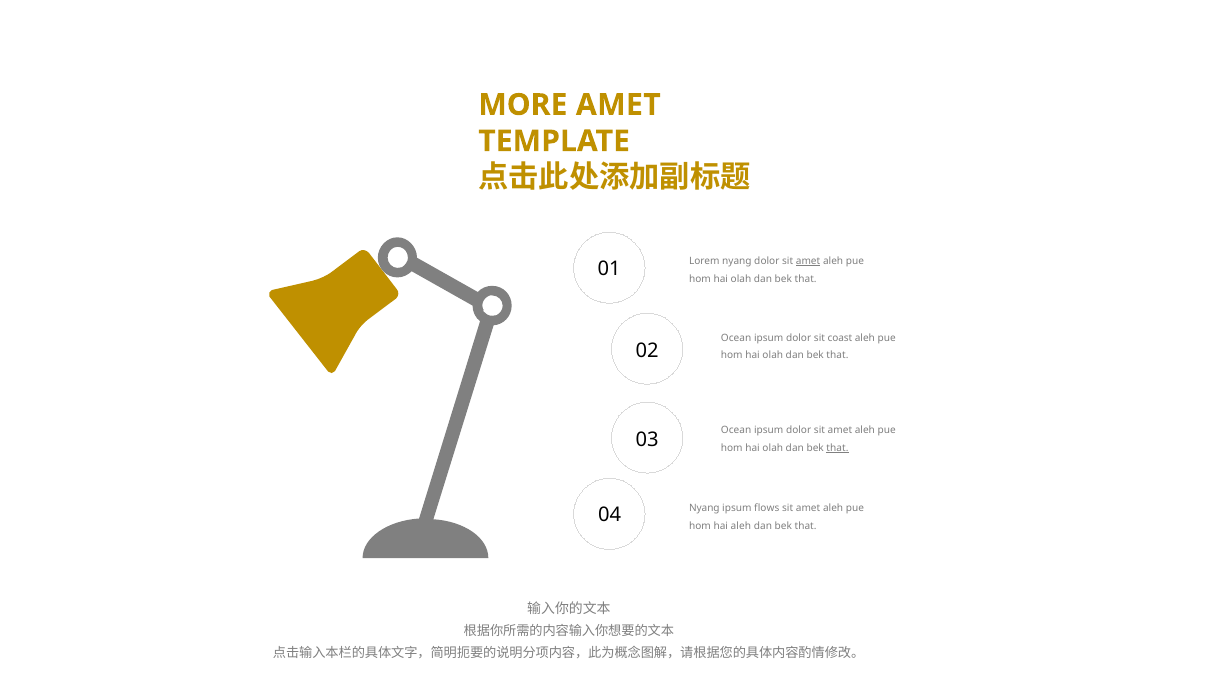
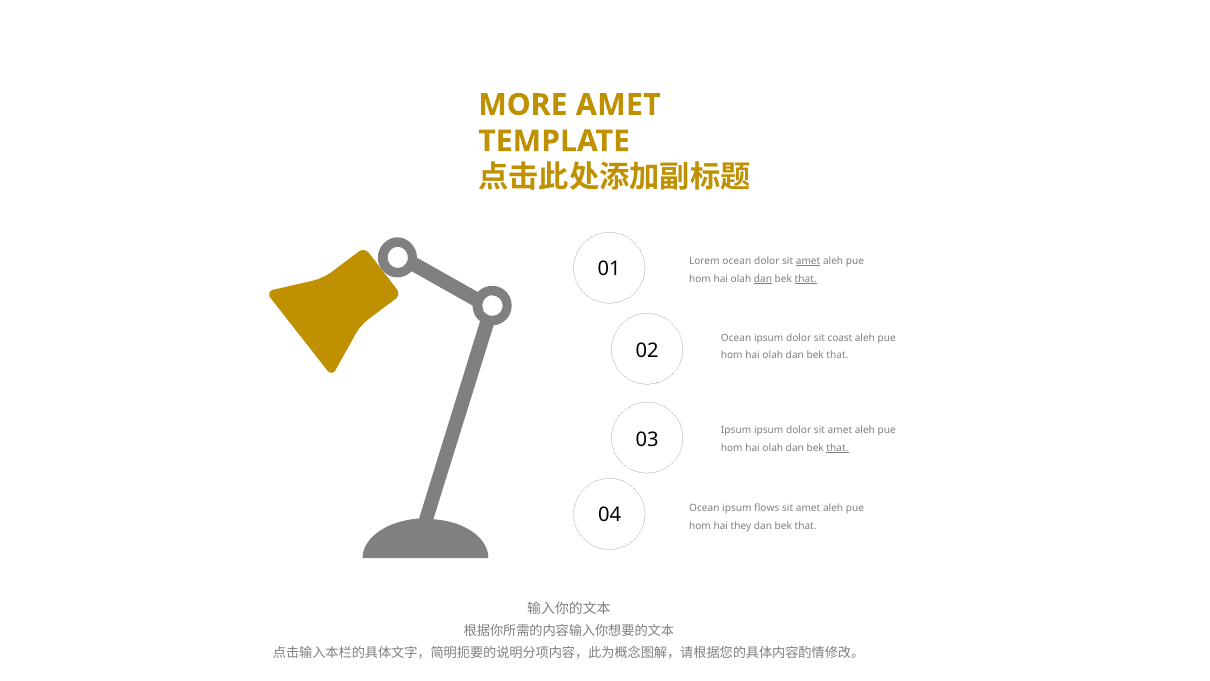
Lorem nyang: nyang -> ocean (737, 261)
dan underline: none -> present (763, 279)
that underline: none -> present (806, 279)
Ocean: Ocean -> Ipsum (736, 430)
Nyang: Nyang -> Ocean (704, 508)
hai aleh: aleh -> they (741, 526)
